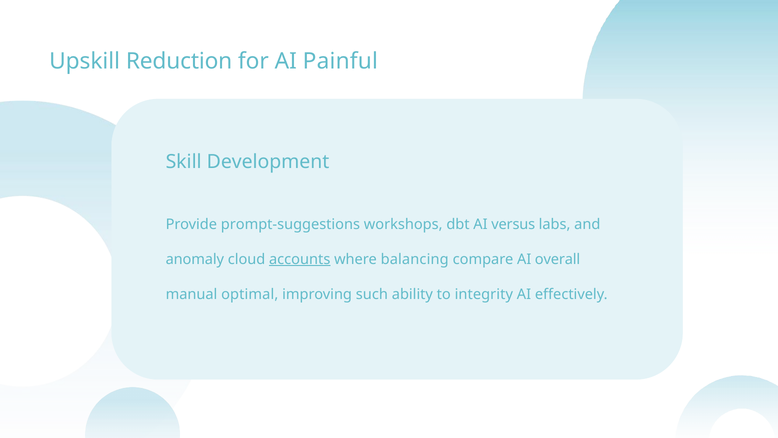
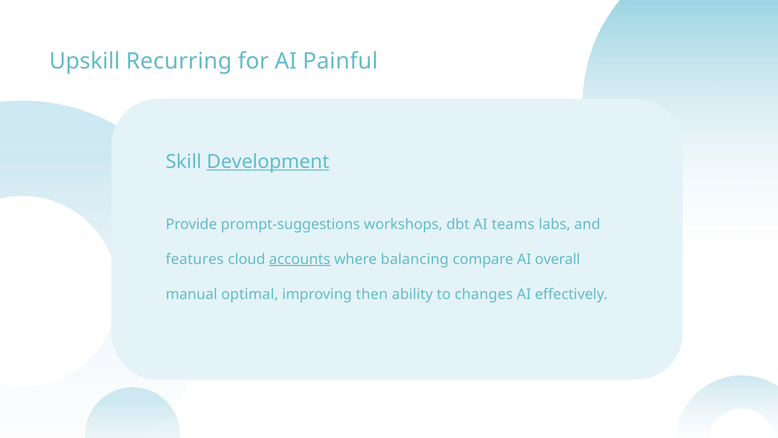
Reduction: Reduction -> Recurring (179, 61)
Development underline: none -> present (268, 162)
versus: versus -> teams (513, 224)
anomaly: anomaly -> features (195, 259)
such: such -> then (372, 294)
integrity: integrity -> changes (484, 294)
